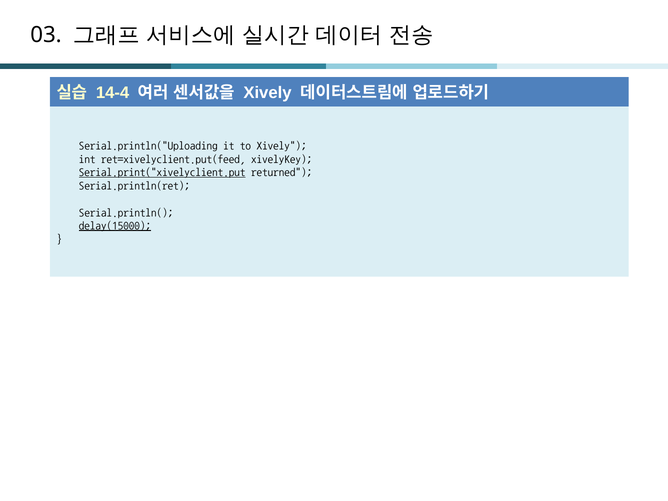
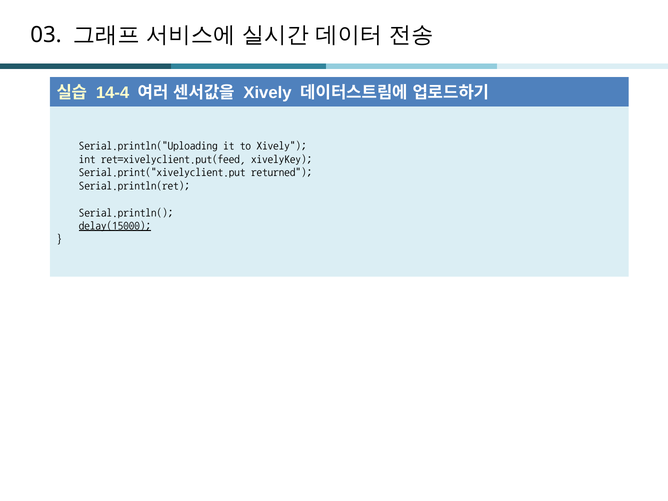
Serial.print("xivelyclient.put underline: present -> none (162, 172)
